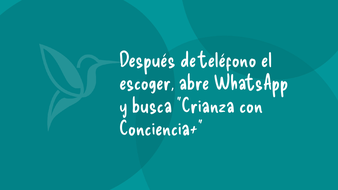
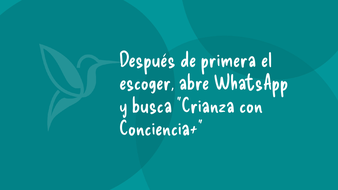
teléfono: teléfono -> primera (229, 60)
